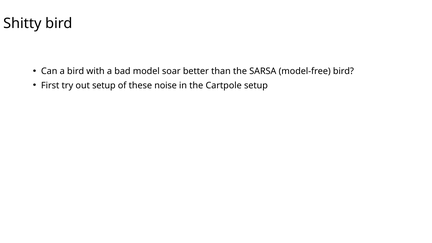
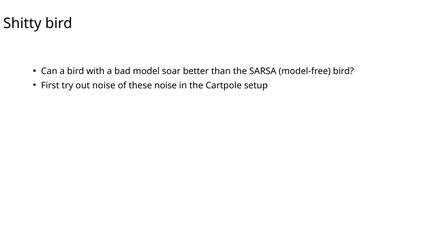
out setup: setup -> noise (104, 85)
